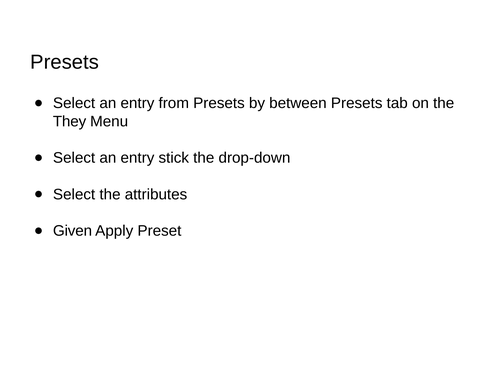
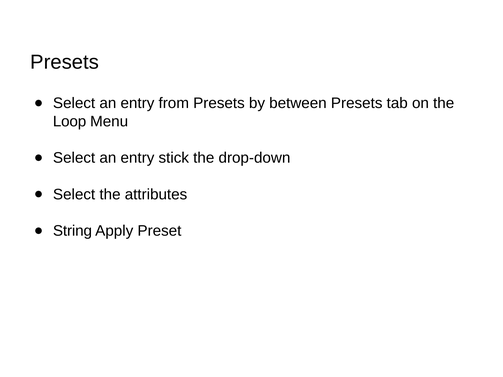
They: They -> Loop (70, 121)
Given: Given -> String (72, 231)
